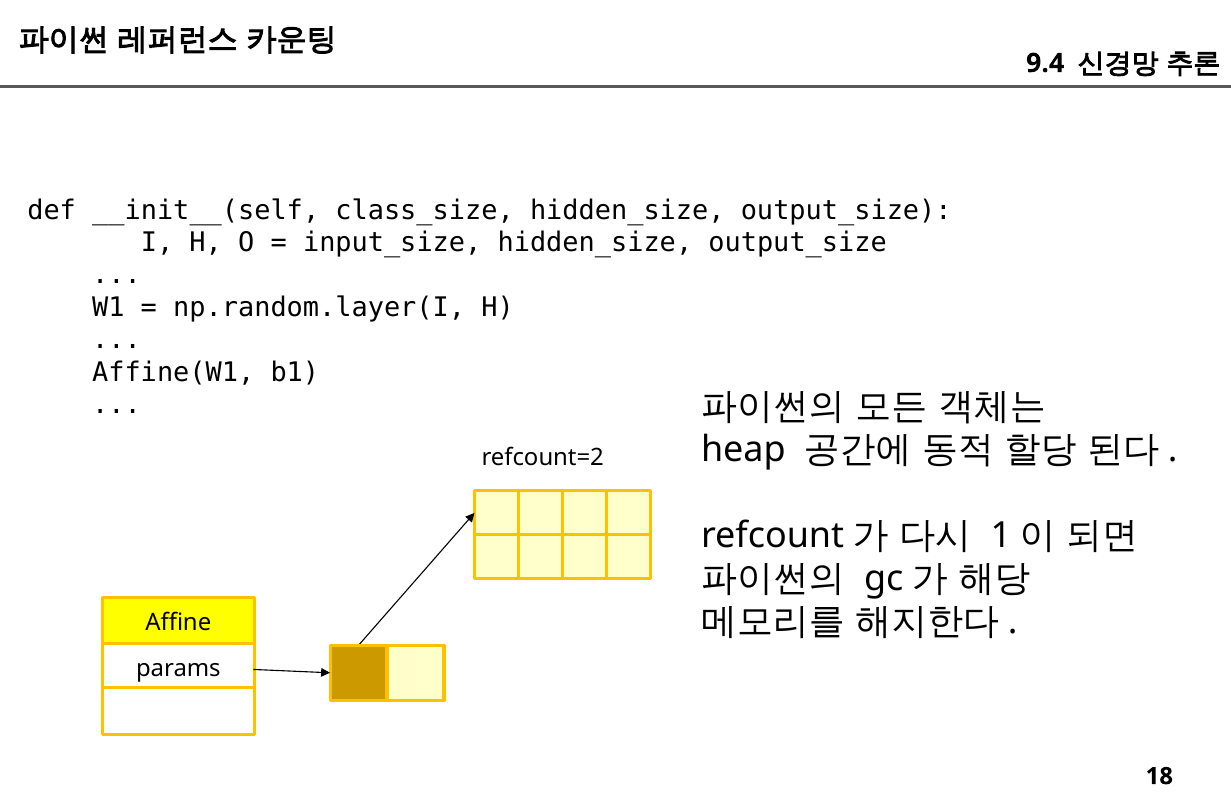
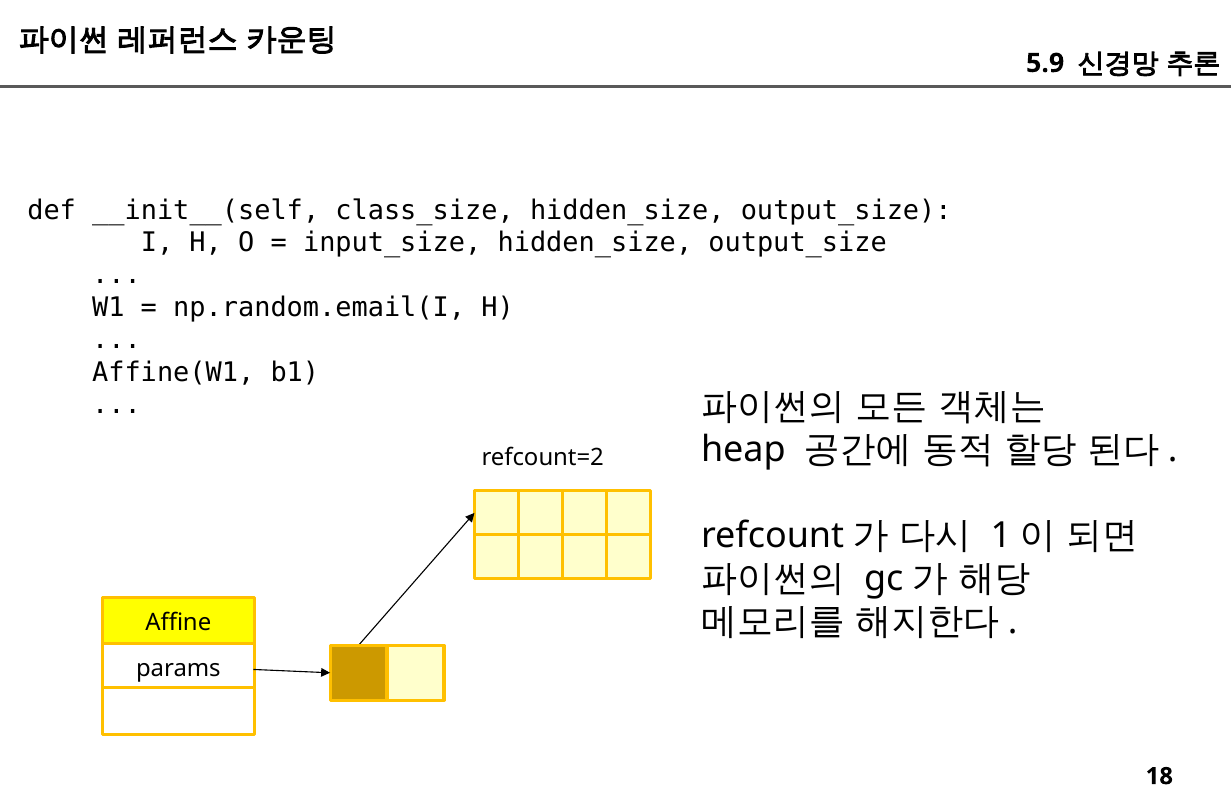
9.4: 9.4 -> 5.9 (1045, 63)
np.random.layer(I: np.random.layer(I -> np.random.email(I (319, 307)
